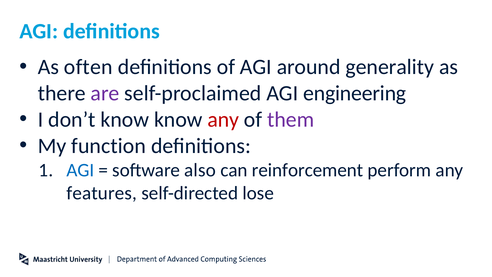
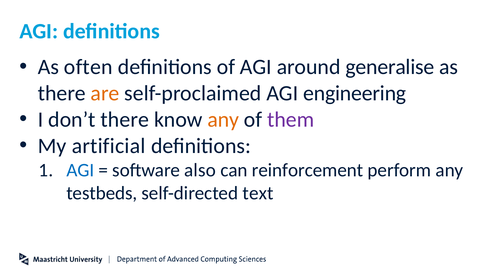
generality: generality -> generalise (390, 67)
are colour: purple -> orange (105, 93)
don’t know: know -> there (125, 119)
any colour: red -> orange (223, 119)
function: function -> artificial (109, 146)
features: features -> testbeds (102, 193)
lose: lose -> text (258, 193)
